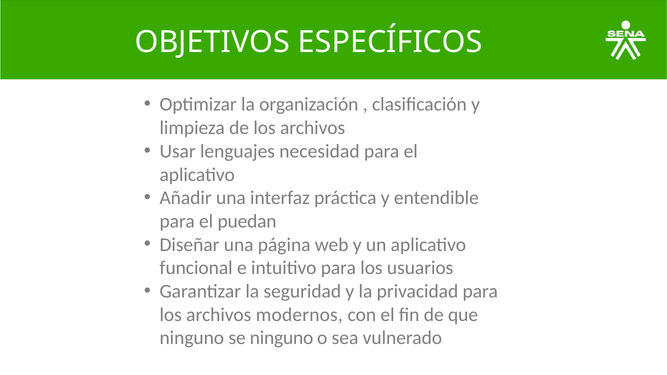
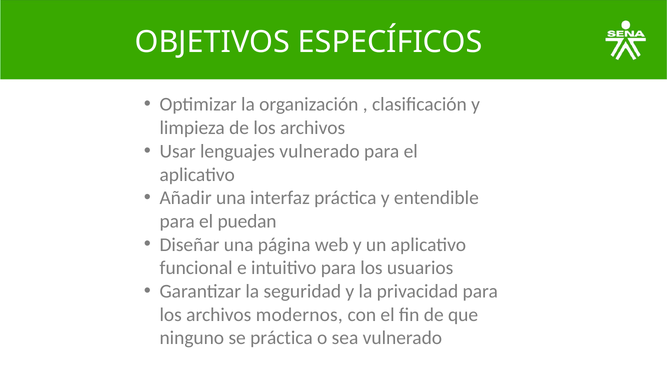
lenguajes necesidad: necesidad -> vulnerado (319, 151)
se ninguno: ninguno -> práctica (281, 338)
